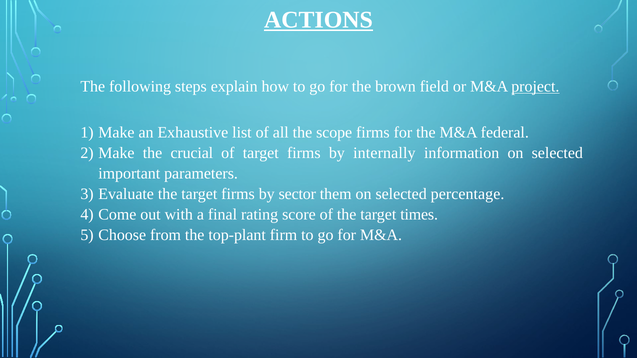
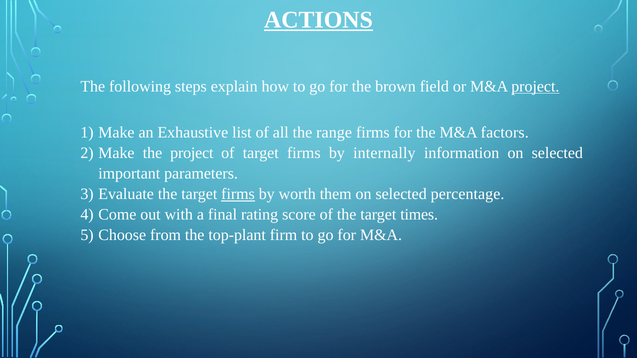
scope: scope -> range (334, 133)
federal: federal -> factors (505, 133)
the crucial: crucial -> project (192, 153)
firms underline: none -> present (238, 194)
sector: sector -> worth (297, 194)
